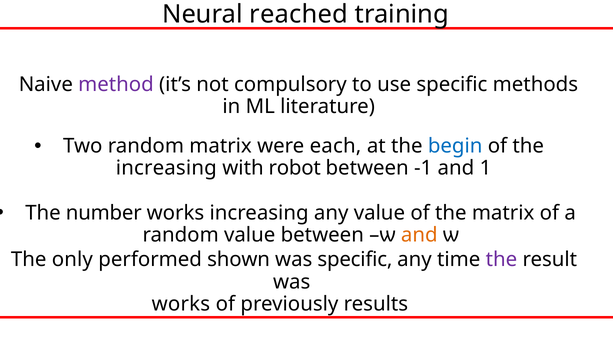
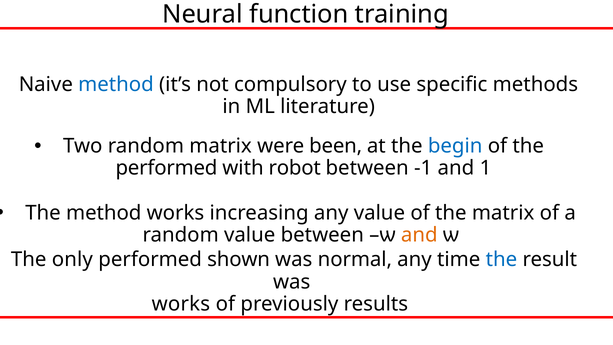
reached: reached -> function (299, 15)
method colour: purple -> blue (116, 84)
each: each -> been (336, 146)
increasing: increasing -> performed (166, 168)
The number: number -> method (104, 213)
was specific: specific -> normal (355, 260)
the colour: purple -> blue (501, 260)
